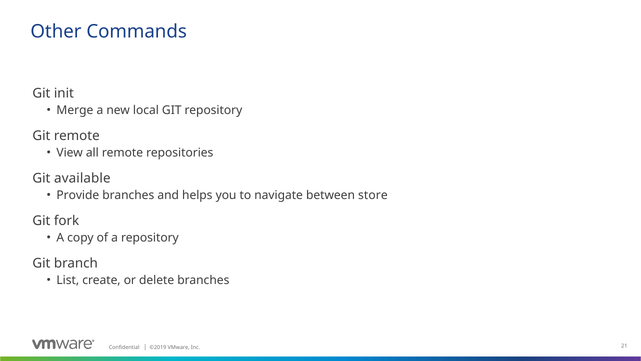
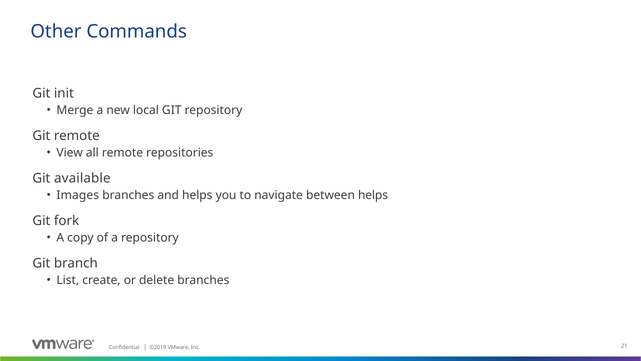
Provide: Provide -> Images (78, 195)
between store: store -> helps (373, 195)
